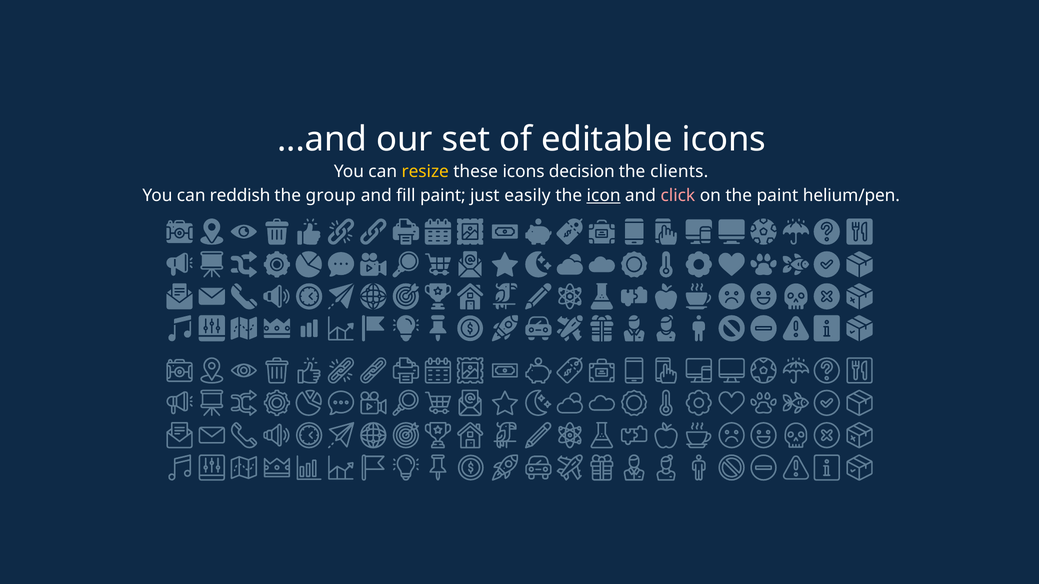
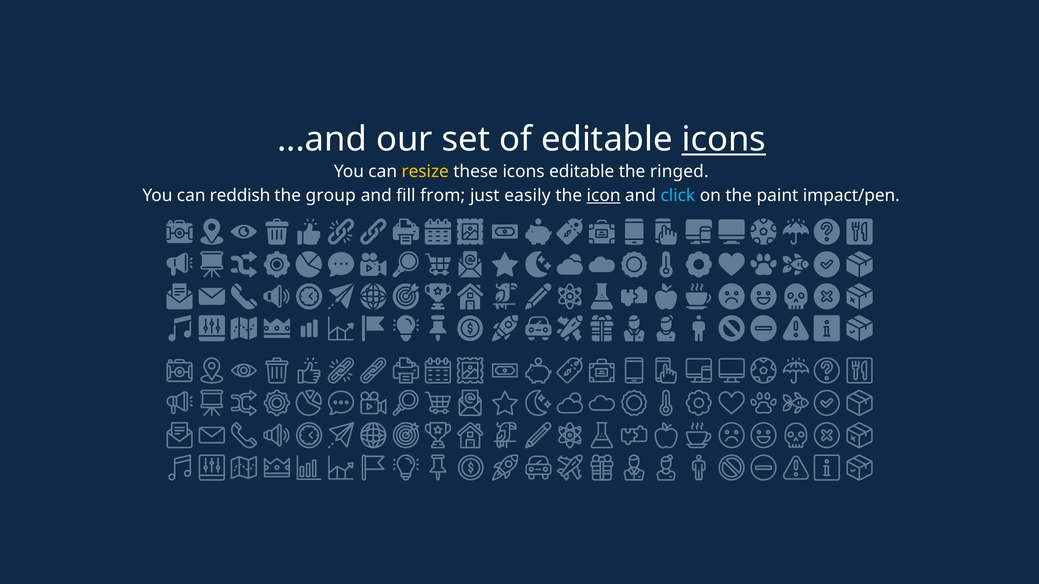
icons underline: none -> present (724, 140)
icons decision: decision -> editable (582, 172)
clients: clients -> ringed (679, 172)
fill paint: paint -> from (443, 196)
click colour: pink -> light blue (678, 196)
helium/pen: helium/pen -> impact/pen (851, 196)
